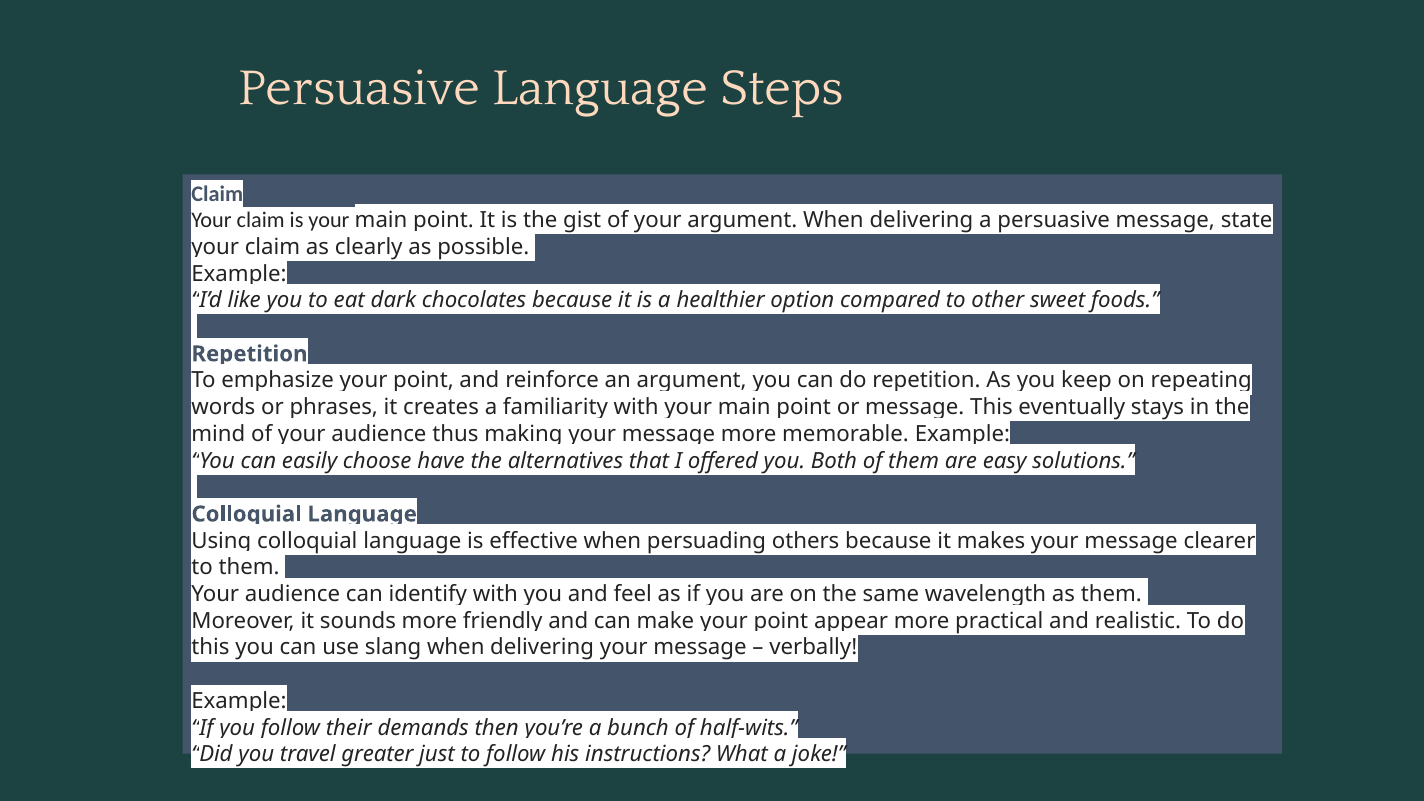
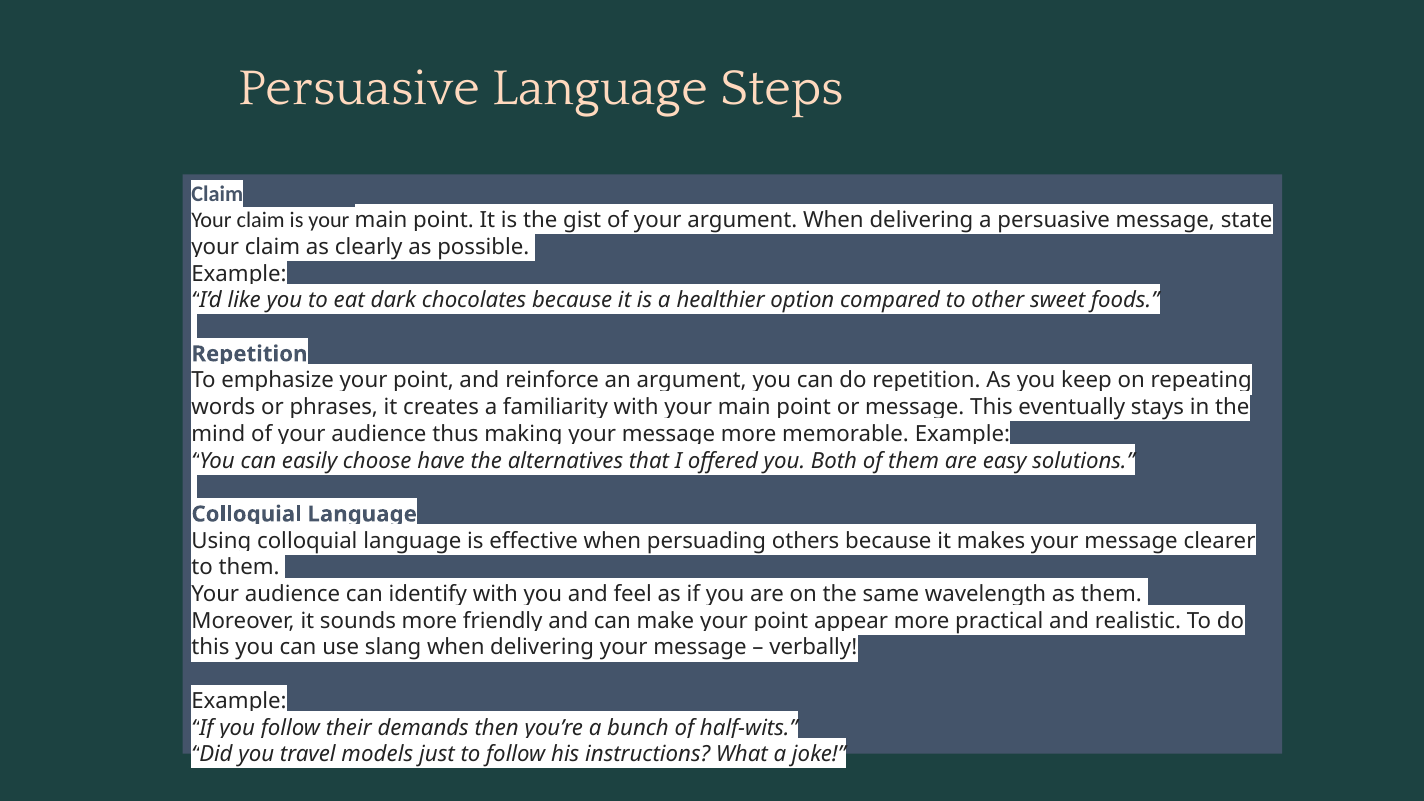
greater: greater -> models (377, 754)
